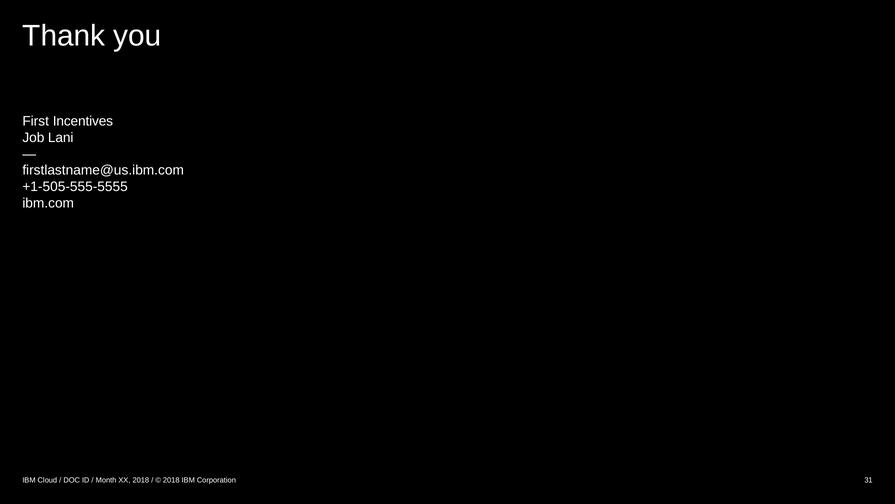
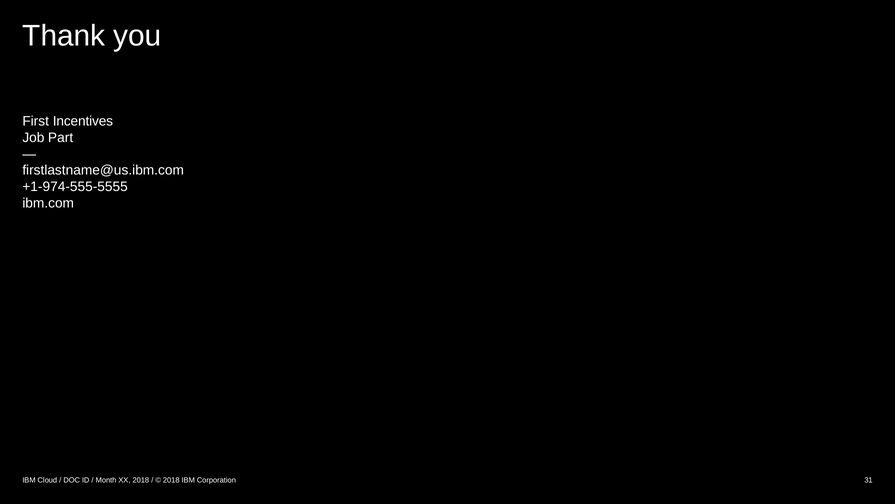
Lani: Lani -> Part (61, 137)
+1-505-555-5555: +1-505-555-5555 -> +1-974-555-5555 (75, 187)
